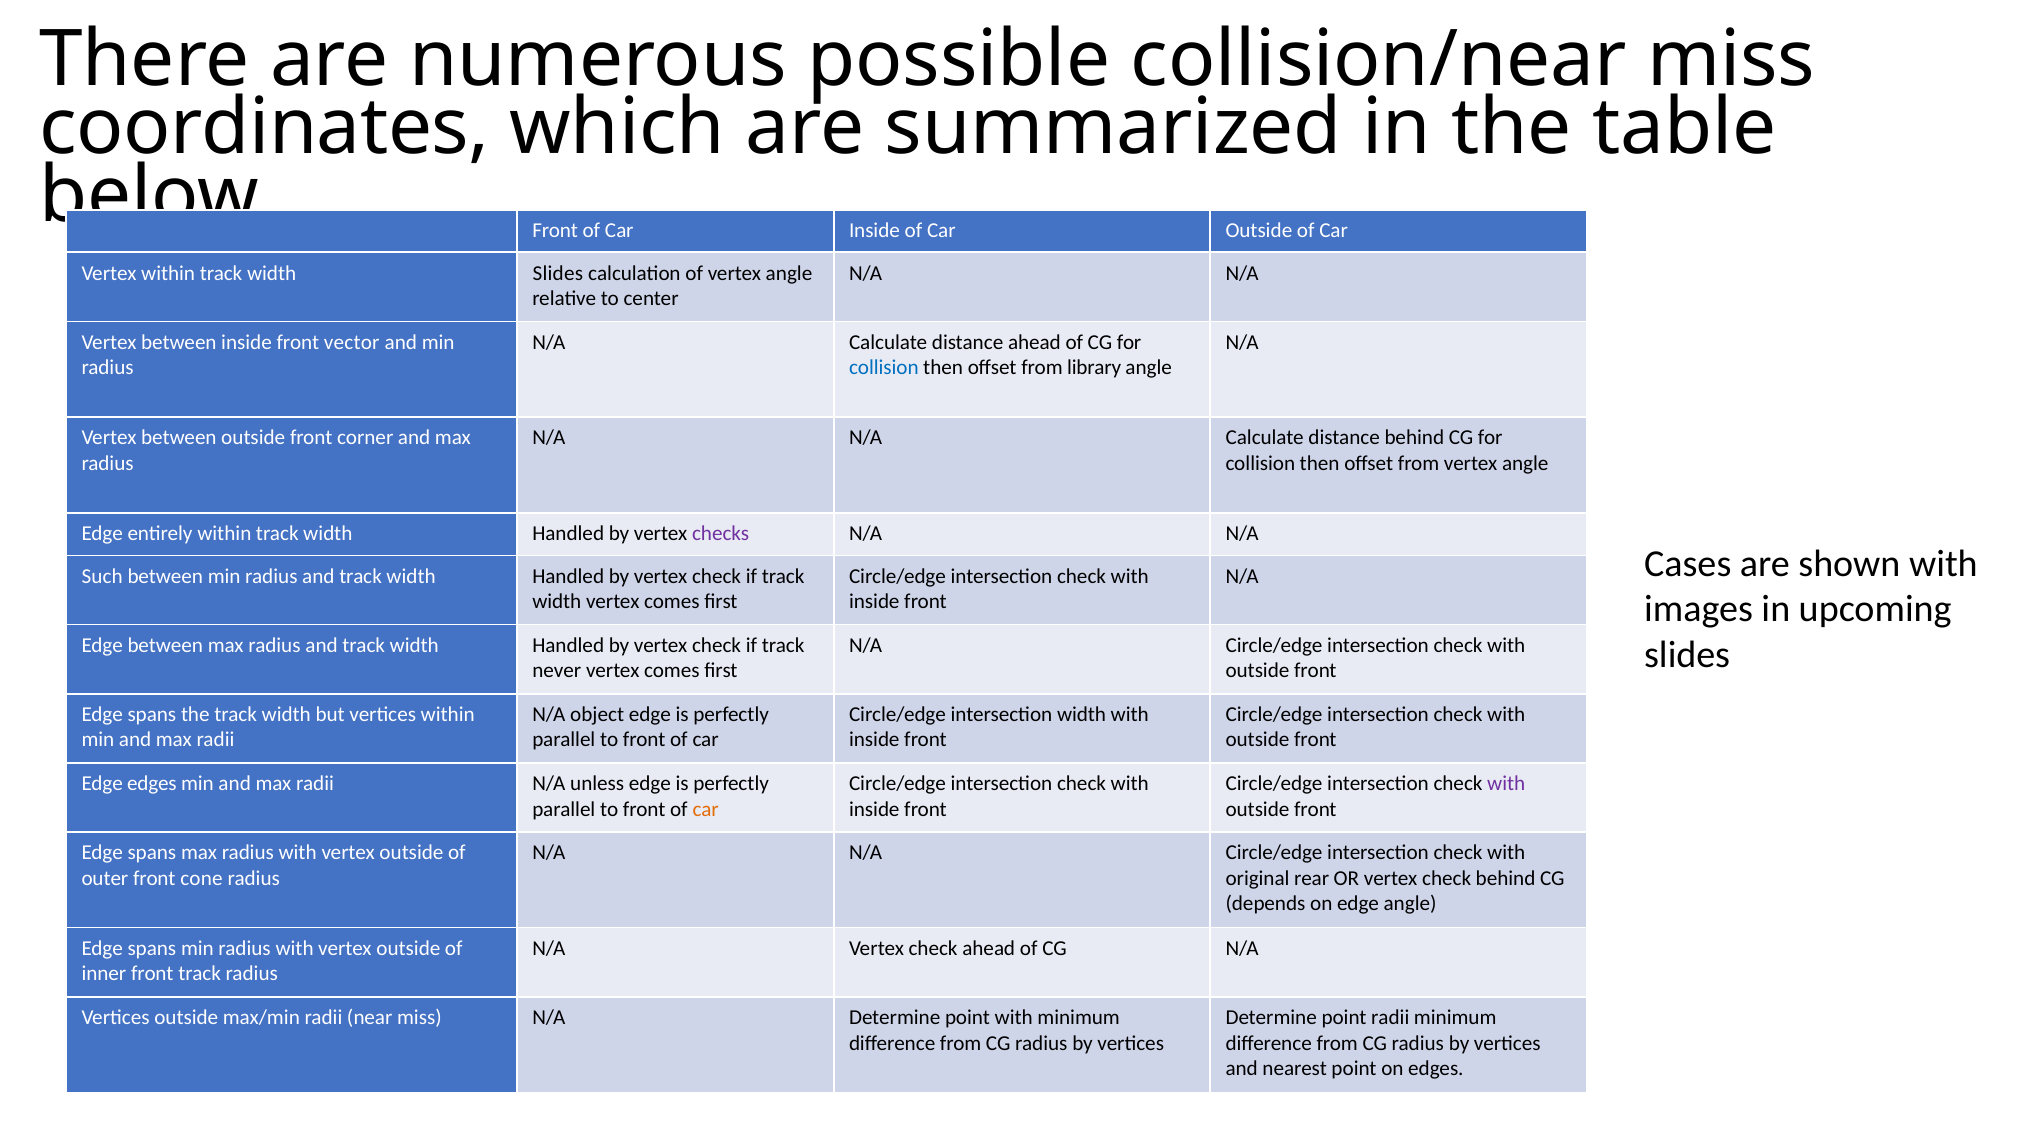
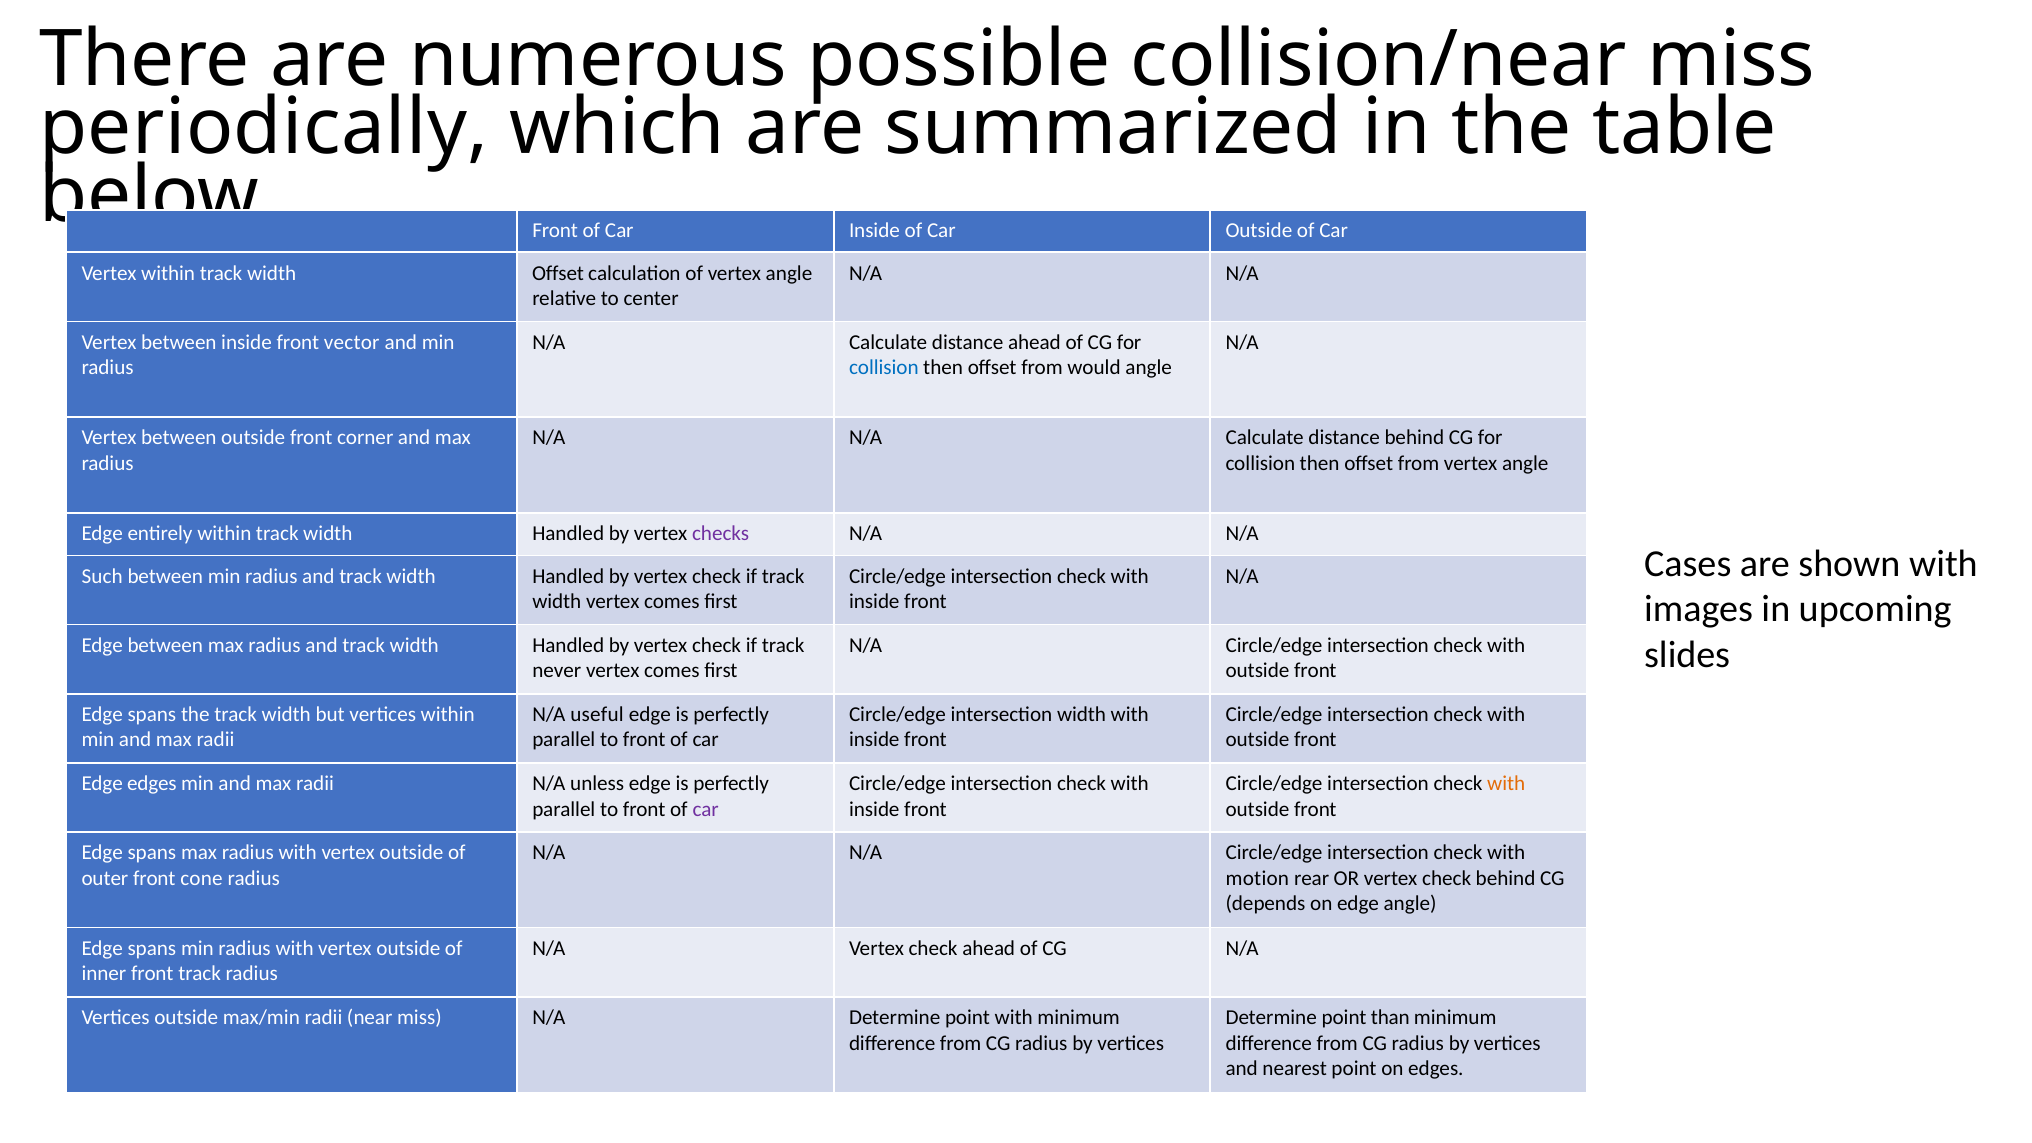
coordinates: coordinates -> periodically (264, 128)
width Slides: Slides -> Offset (558, 273)
library: library -> would (1094, 368)
object: object -> useful (597, 714)
with colour: purple -> orange (1506, 783)
car colour: orange -> purple (706, 809)
original: original -> motion (1257, 878)
point radii: radii -> than (1390, 1017)
